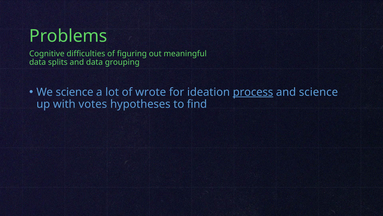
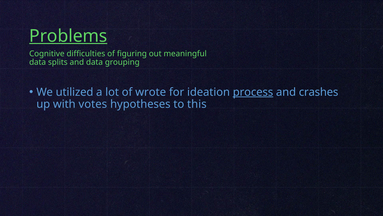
Problems underline: none -> present (68, 36)
We science: science -> utilized (75, 92)
and science: science -> crashes (319, 92)
find: find -> this (197, 104)
